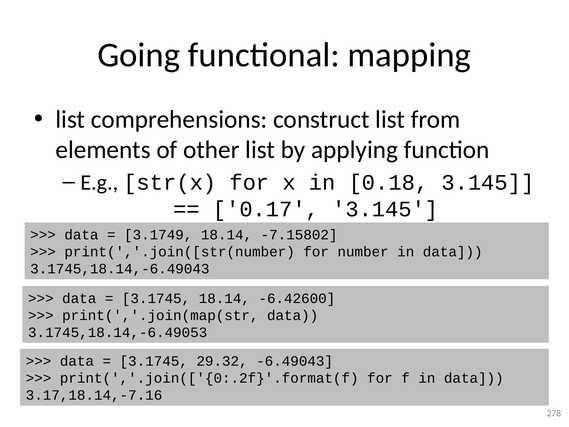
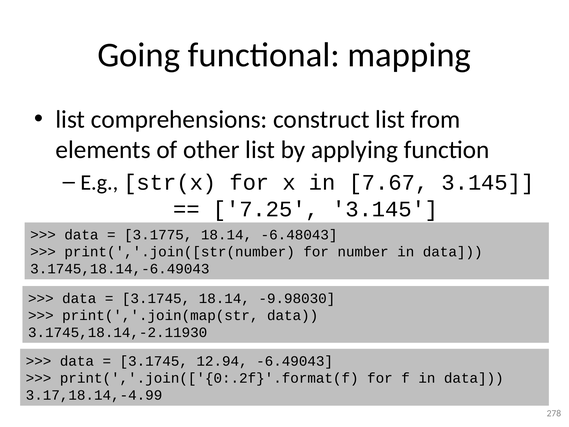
0.18: 0.18 -> 7.67 (389, 182)
0.17: 0.17 -> 7.25 (266, 209)
3.1749: 3.1749 -> 3.1775 (158, 235)
-7.15802: -7.15802 -> -6.48043 (299, 235)
-6.42600: -6.42600 -> -9.98030 (297, 298)
3.1745,18.14,-6.49053: 3.1745,18.14,-6.49053 -> 3.1745,18.14,-2.11930 (118, 332)
29.32: 29.32 -> 12.94 (222, 361)
3.17,18.14,-7.16: 3.17,18.14,-7.16 -> 3.17,18.14,-4.99 (94, 395)
